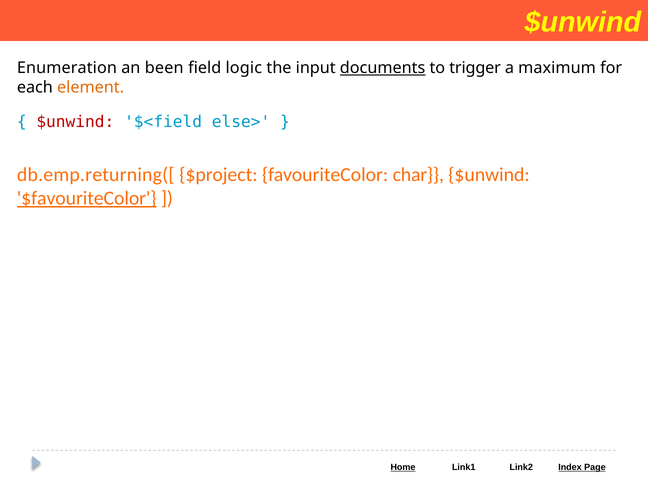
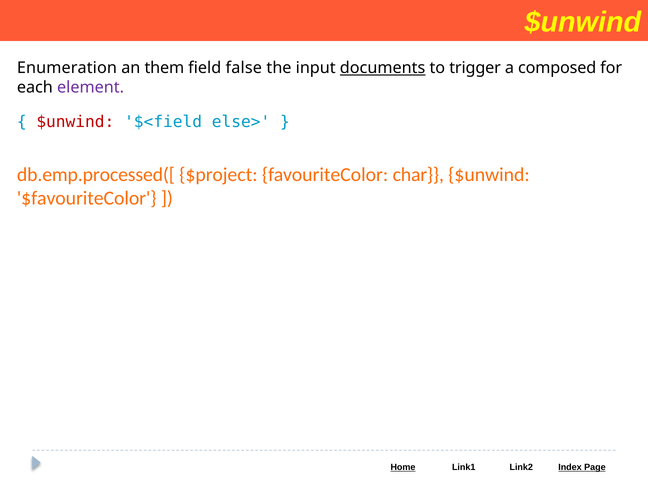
been: been -> them (164, 68)
logic: logic -> false (244, 68)
maximum: maximum -> composed (557, 68)
element colour: orange -> purple (91, 87)
db.emp.returning([: db.emp.returning([ -> db.emp.processed([ (96, 175)
$favouriteColor underline: present -> none (87, 198)
